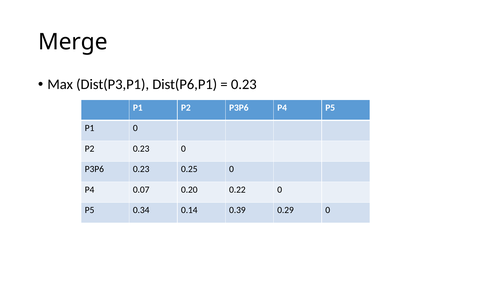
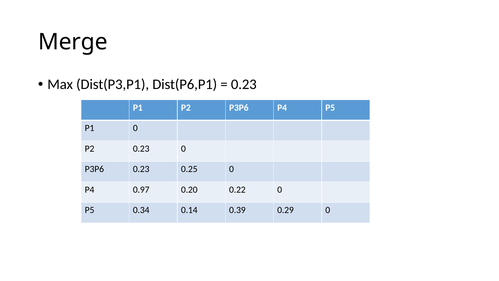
0.07: 0.07 -> 0.97 (141, 189)
